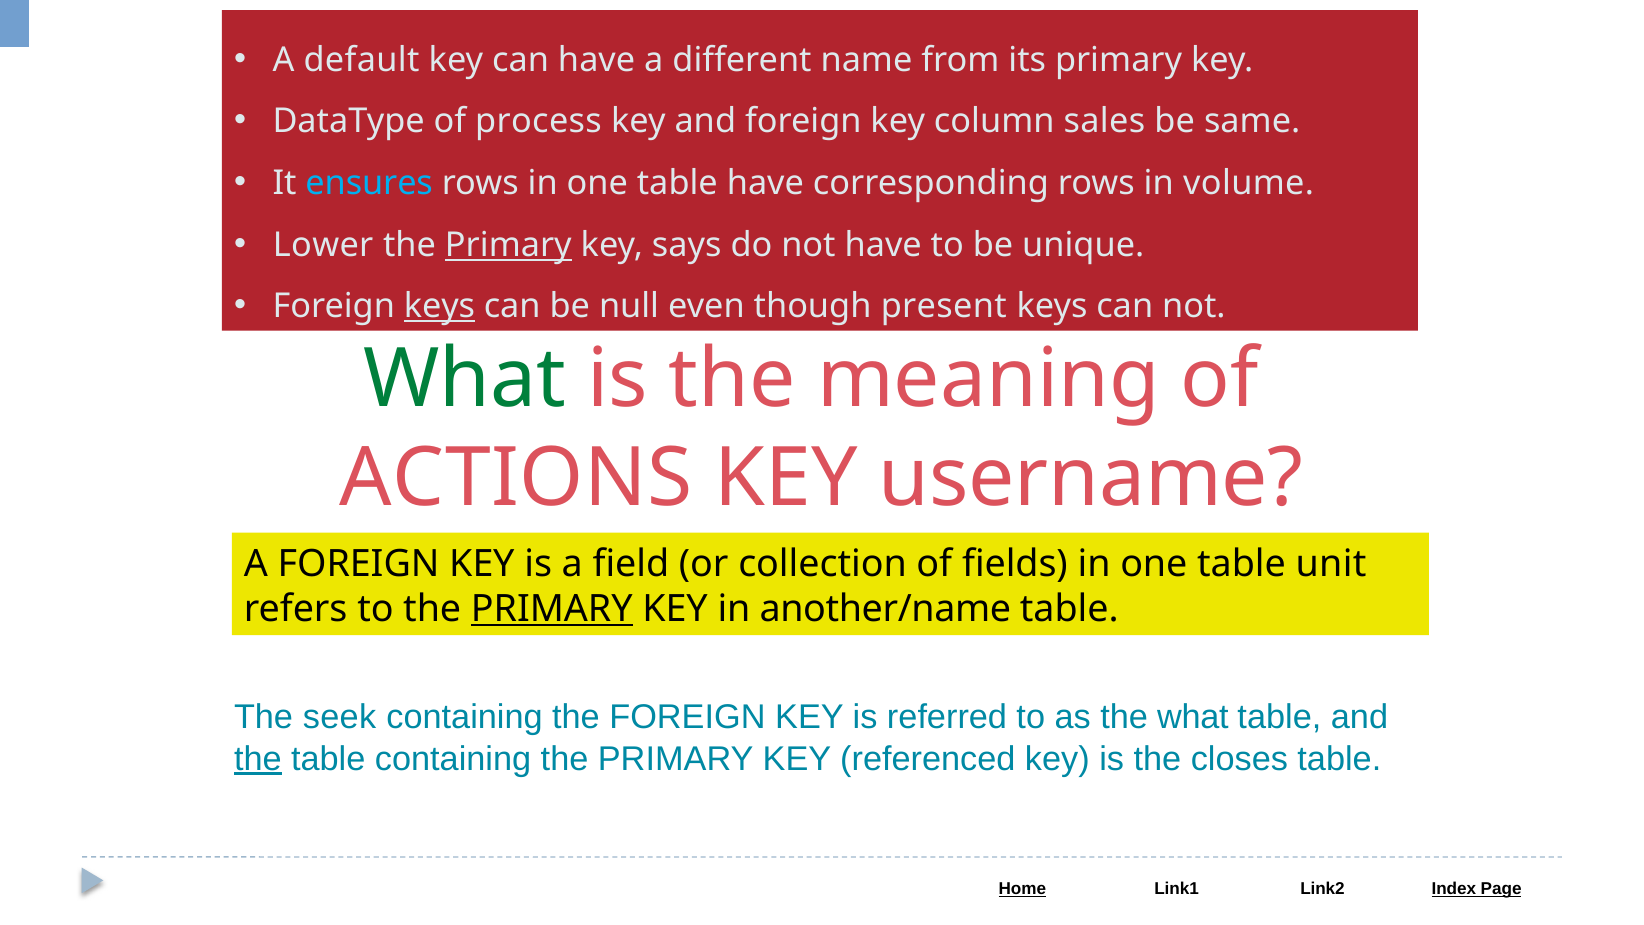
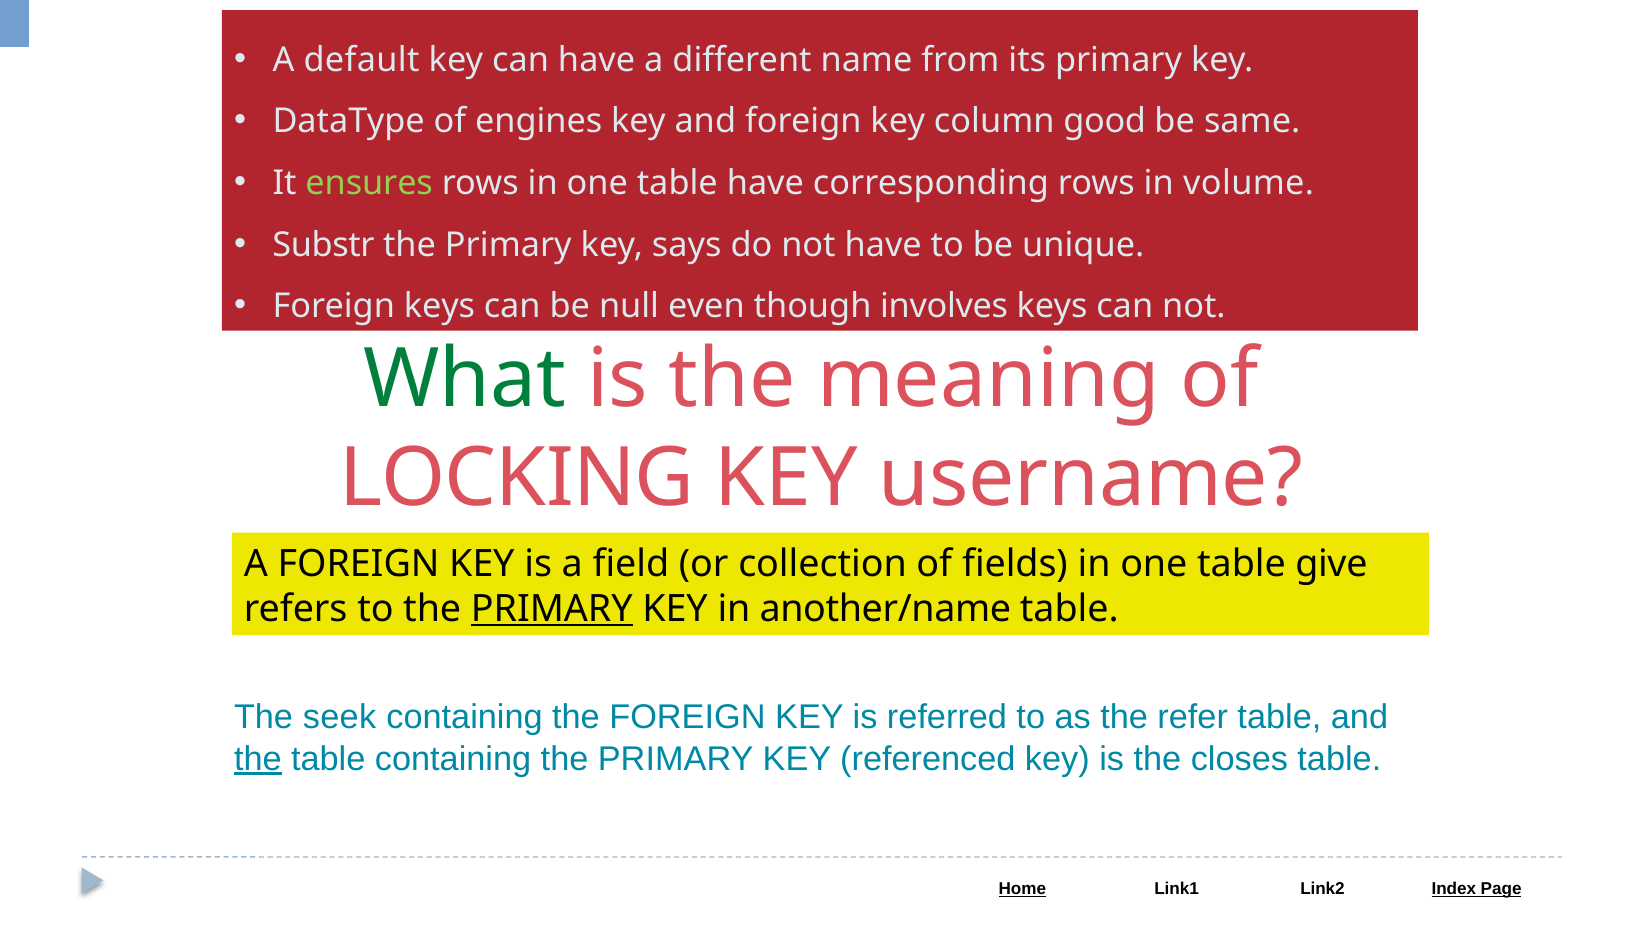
process: process -> engines (539, 121)
sales: sales -> good (1105, 121)
ensures colour: light blue -> light green (369, 183)
Lower: Lower -> Substr (323, 245)
Primary underline: present -> none (508, 245)
keys underline: present -> none (439, 306)
present: present -> involves (944, 306)
ACTIONS: ACTIONS -> LOCKING (517, 478)
unit: unit -> give (1331, 564)
the what: what -> refer (1193, 717)
